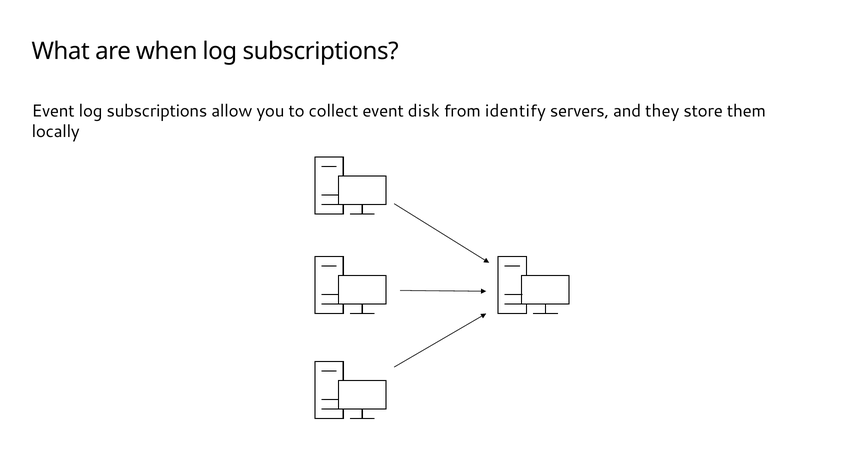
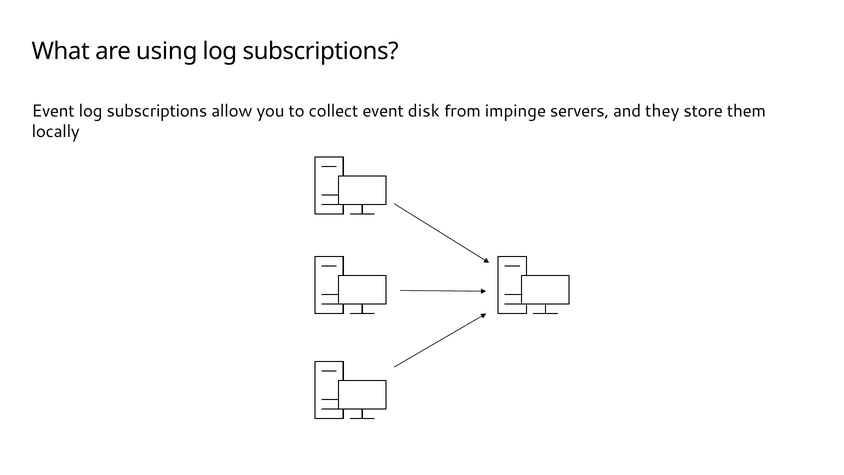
when: when -> using (167, 51)
identify: identify -> impinge (516, 111)
